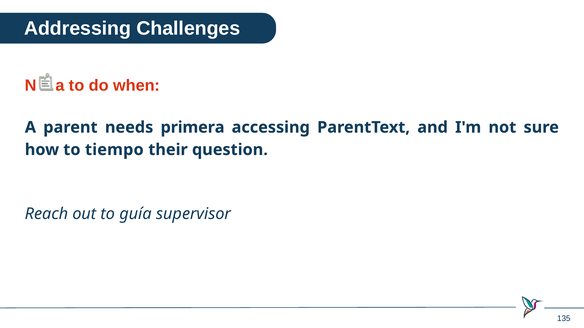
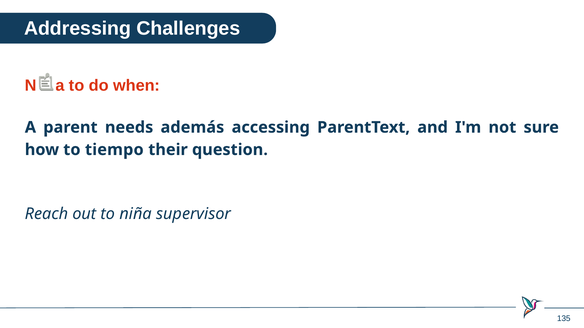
primera: primera -> además (192, 128)
guía: guía -> niña (136, 214)
